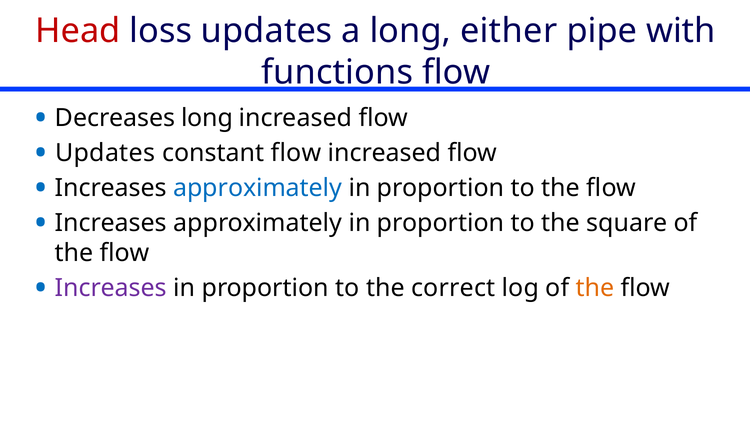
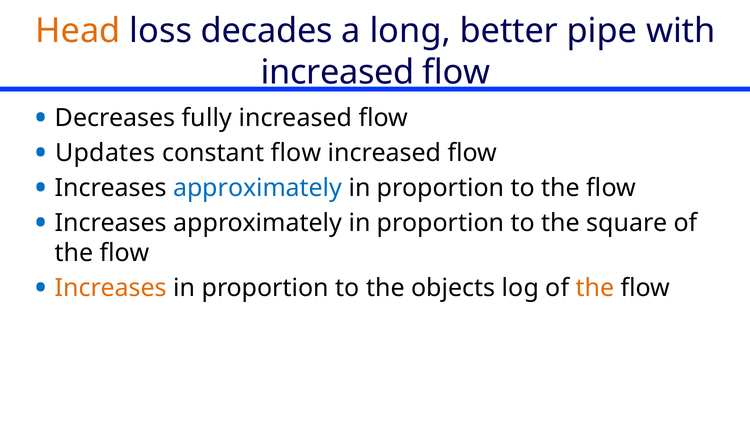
Head colour: red -> orange (78, 31)
loss updates: updates -> decades (267, 31)
either: either -> better (509, 31)
functions: functions -> increased (338, 72)
Decreases long: long -> fully (207, 118)
Increases colour: purple -> orange (111, 288)
correct: correct -> objects (453, 288)
